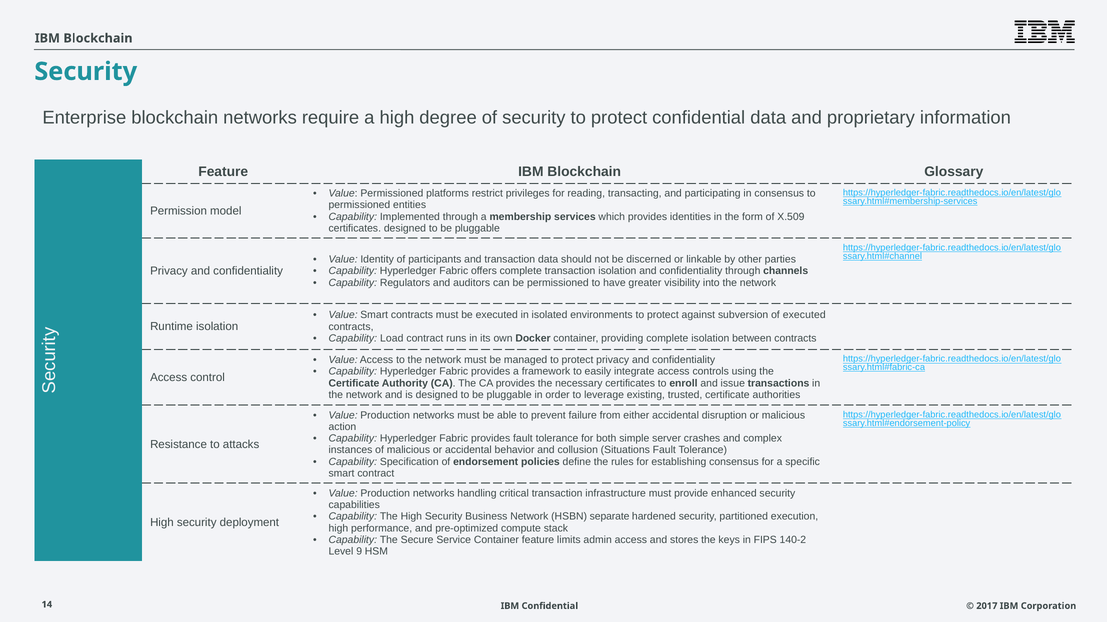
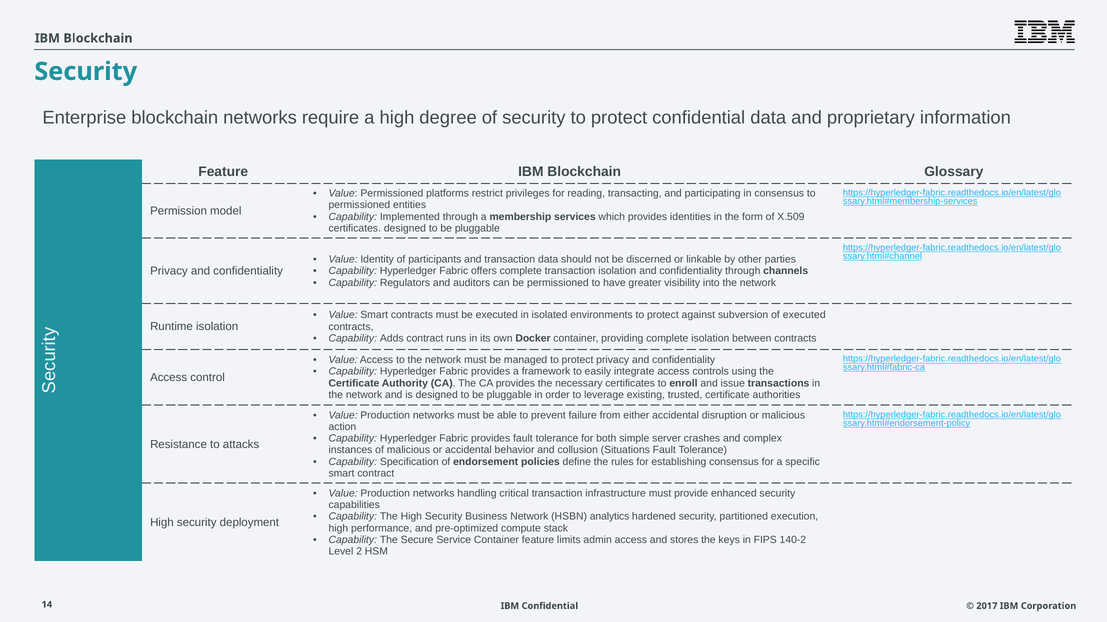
Load: Load -> Adds (392, 339)
separate: separate -> analytics (610, 517)
9: 9 -> 2 (359, 552)
